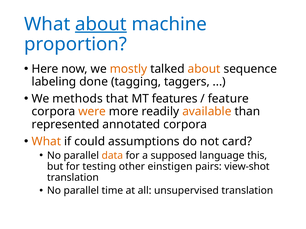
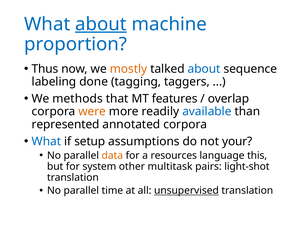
Here: Here -> Thus (45, 69)
about colour: orange -> blue (204, 69)
feature: feature -> overlap (228, 99)
available colour: orange -> blue (207, 112)
What colour: orange -> blue (46, 142)
could: could -> setup (90, 142)
card: card -> your (237, 142)
supposed: supposed -> resources (174, 156)
testing: testing -> system (99, 167)
einstigen: einstigen -> multitask (170, 167)
view-shot: view-shot -> light-shot (247, 167)
unsupervised underline: none -> present (186, 191)
